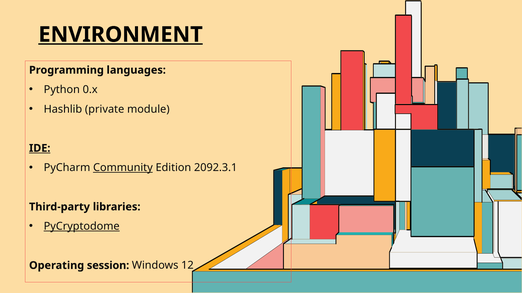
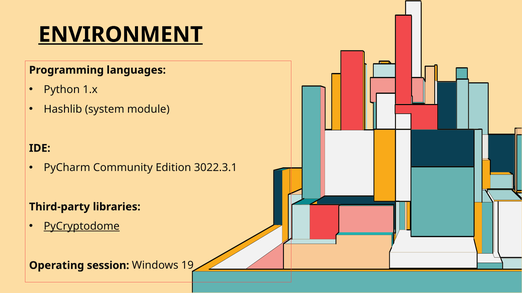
0.x: 0.x -> 1.x (90, 90)
private: private -> system (105, 109)
IDE underline: present -> none (40, 149)
Community underline: present -> none (123, 168)
2092.3.1: 2092.3.1 -> 3022.3.1 (216, 168)
12: 12 -> 19 (187, 266)
